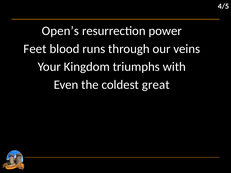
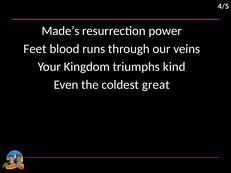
Open’s: Open’s -> Made’s (61, 31)
with: with -> kind (174, 67)
